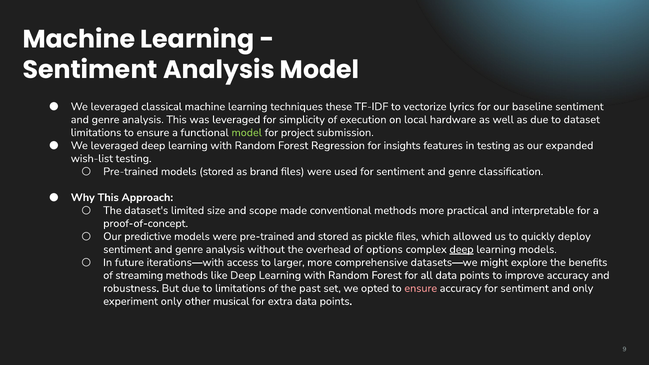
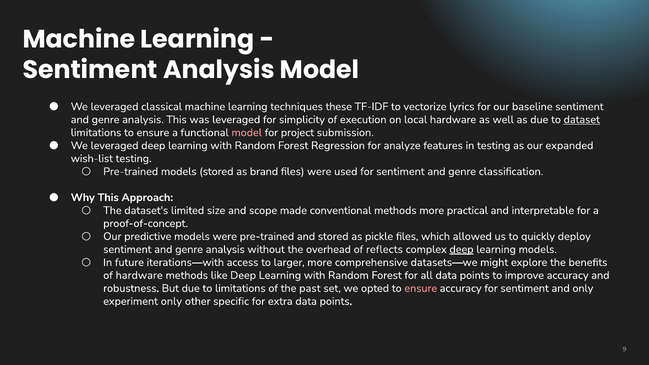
dataset underline: none -> present (582, 120)
model colour: light green -> pink (247, 133)
insights: insights -> analyze (402, 146)
options: options -> reflects (384, 249)
of streaming: streaming -> hardware (139, 275)
musical: musical -> specific (231, 301)
